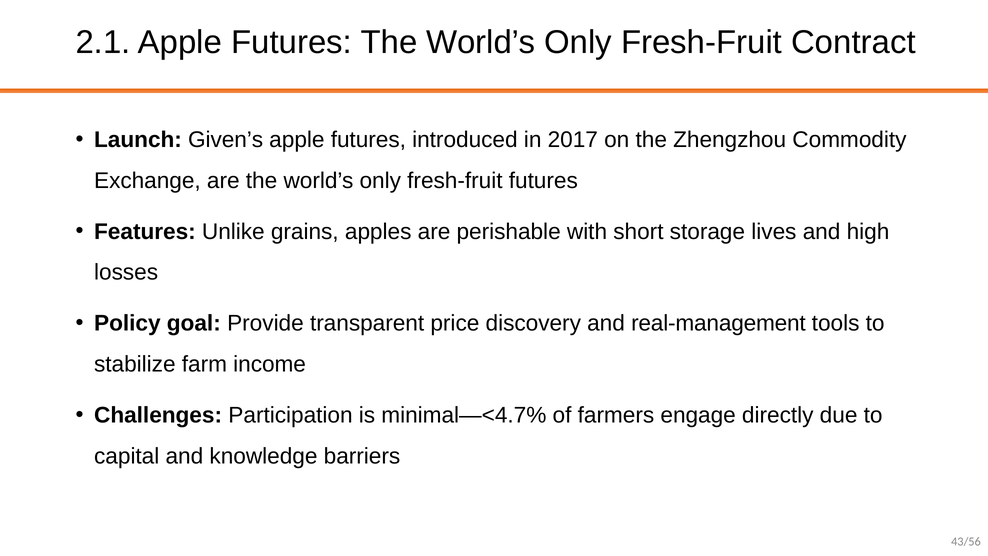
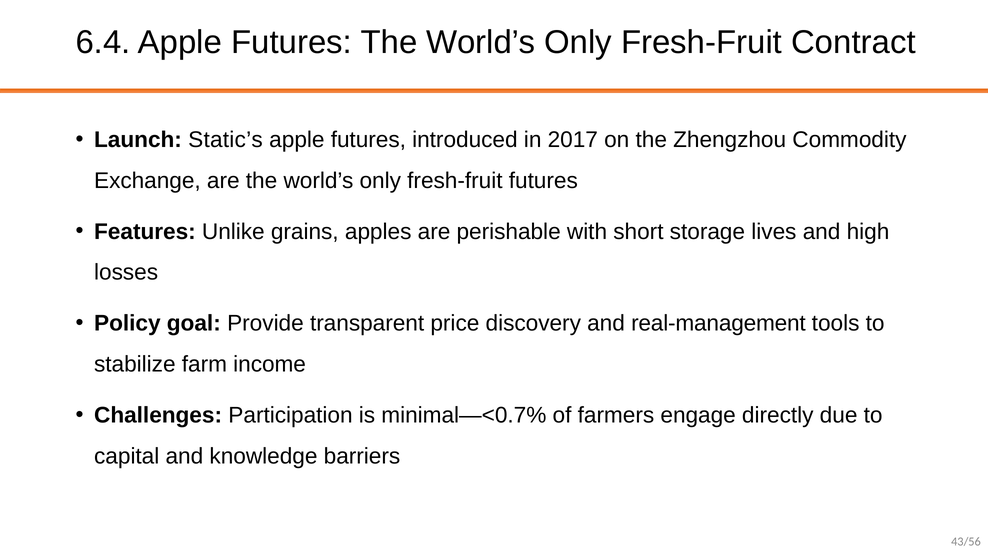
2.1: 2.1 -> 6.4 (103, 42)
Given’s: Given’s -> Static’s (225, 140)
minimal—<4.7%: minimal—<4.7% -> minimal—<0.7% (464, 415)
